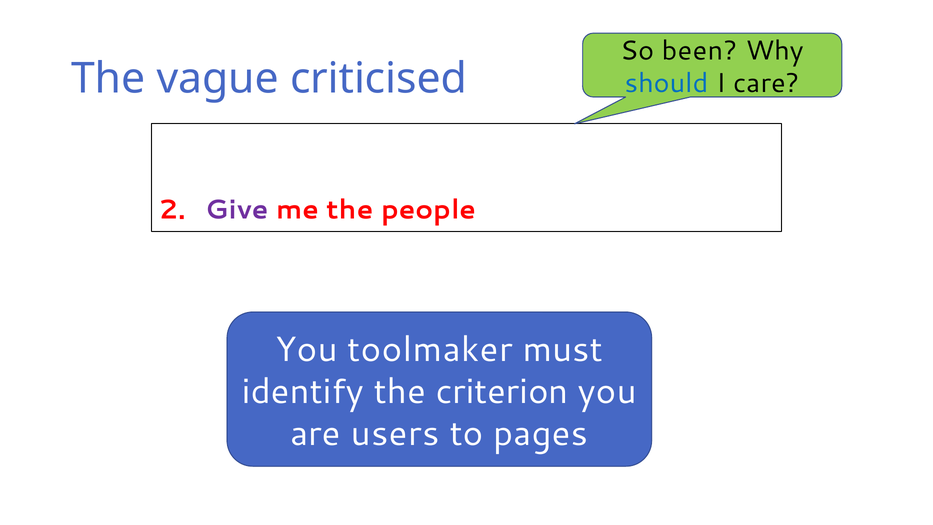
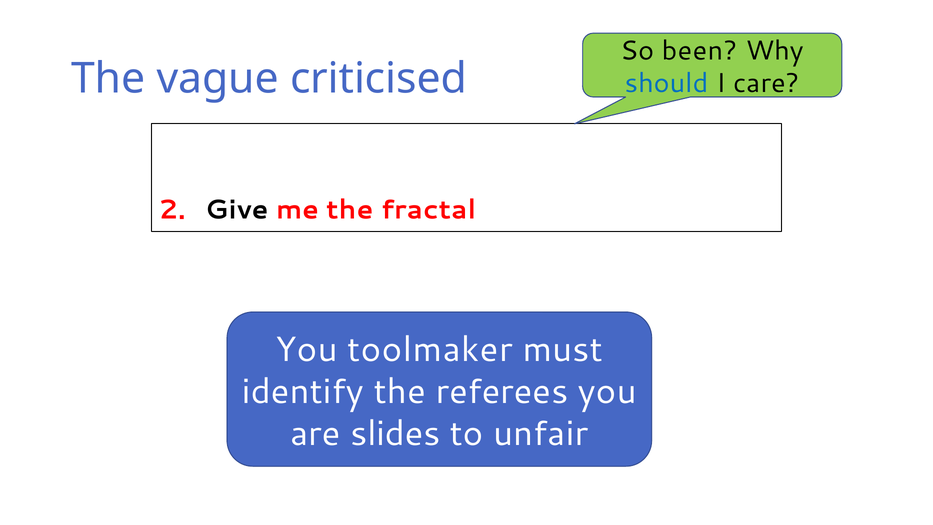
Give colour: purple -> black (237, 210)
people: people -> fractal (429, 210)
criterion: criterion -> referees (502, 391)
users: users -> slides (395, 433)
pages: pages -> unfair (541, 433)
